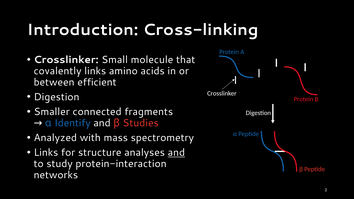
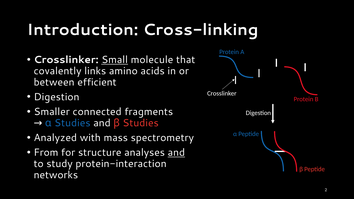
Small underline: none -> present (115, 60)
α Identify: Identify -> Studies (72, 123)
Links: Links -> From (46, 153)
